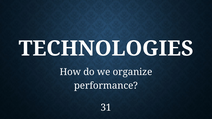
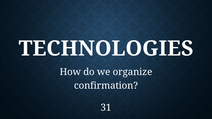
performance: performance -> confirmation (106, 86)
